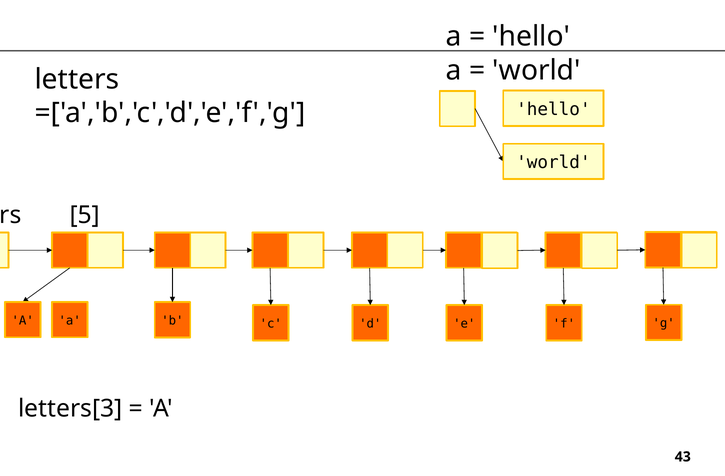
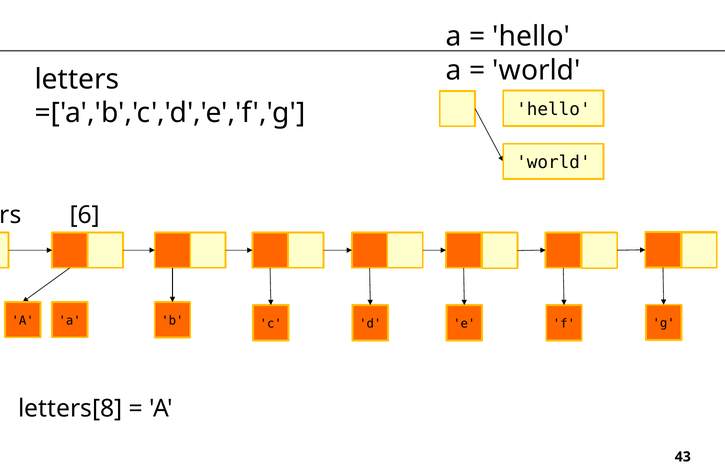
5: 5 -> 6 (85, 215)
letters[3: letters[3 -> letters[8 (70, 409)
